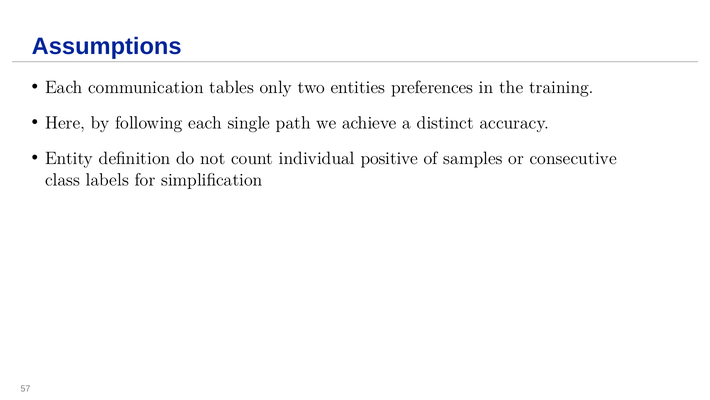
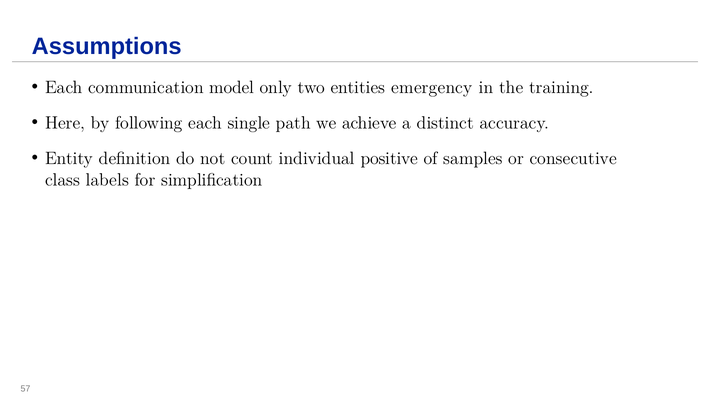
tables: tables -> model (232, 87)
preferences: preferences -> emergency (432, 87)
